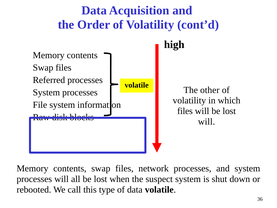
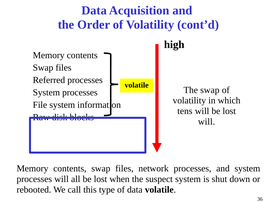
The other: other -> swap (210, 90)
files: files -> tens (185, 111)
